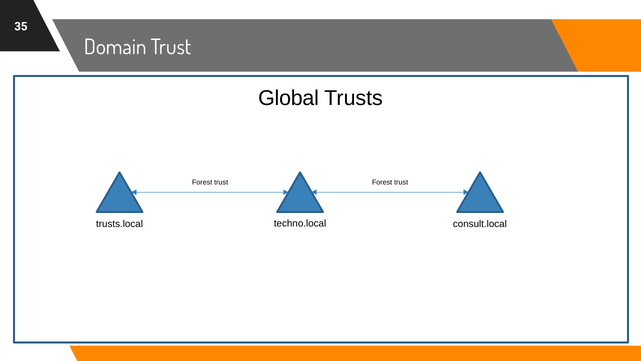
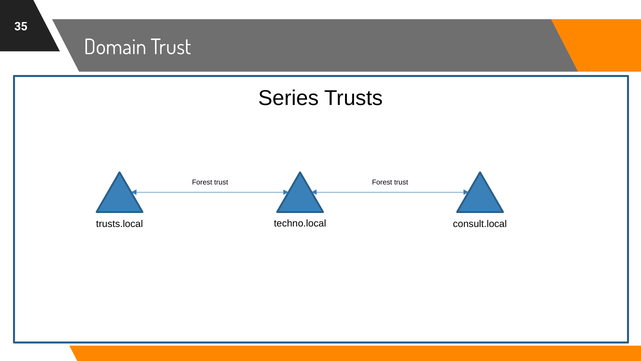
Global: Global -> Series (288, 98)
